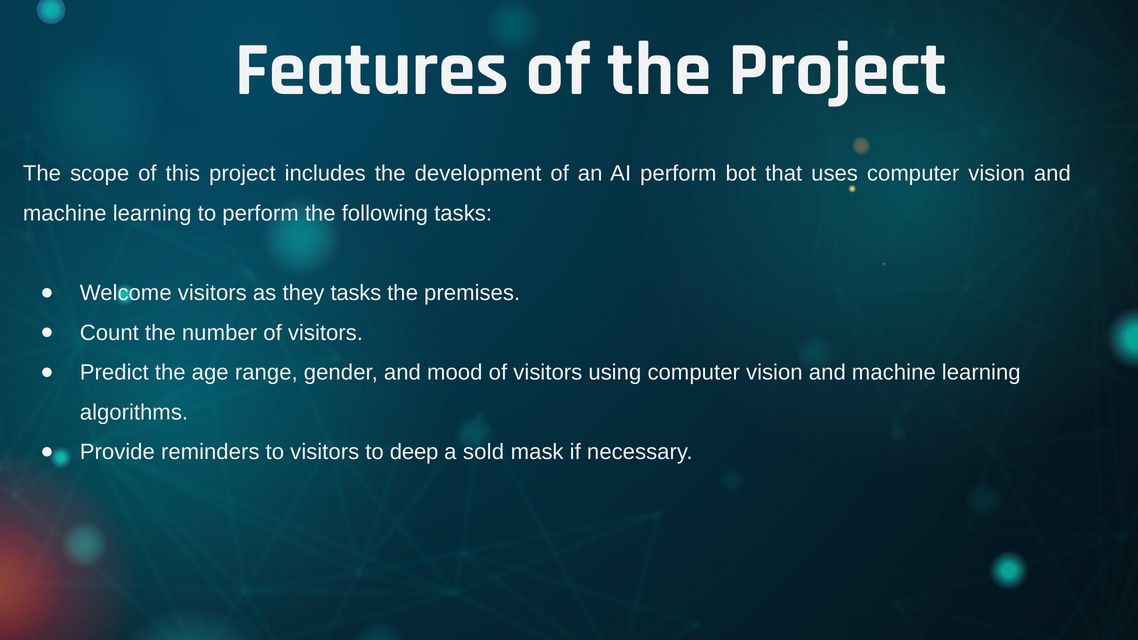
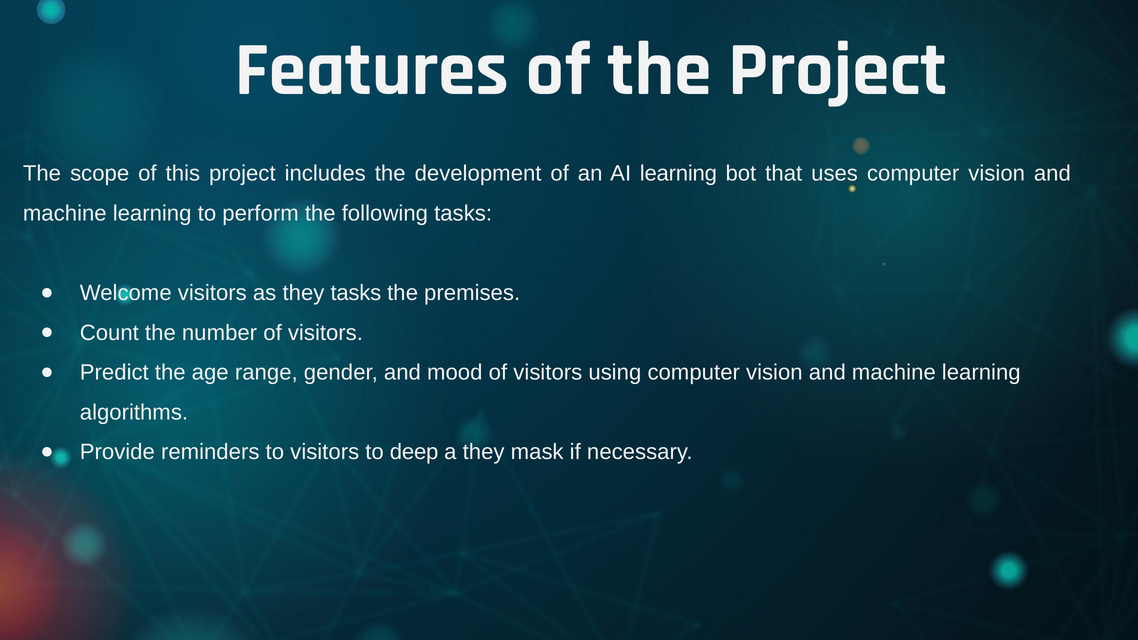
AI perform: perform -> learning (678, 173)
a sold: sold -> they (484, 452)
